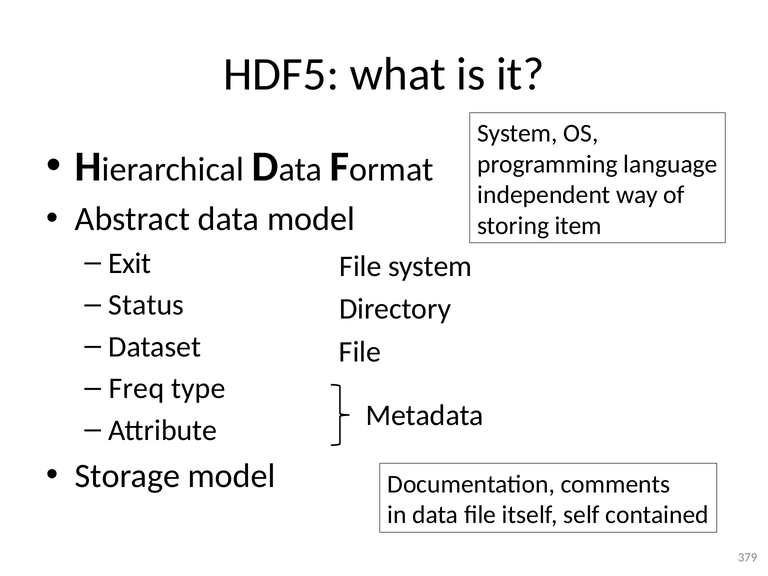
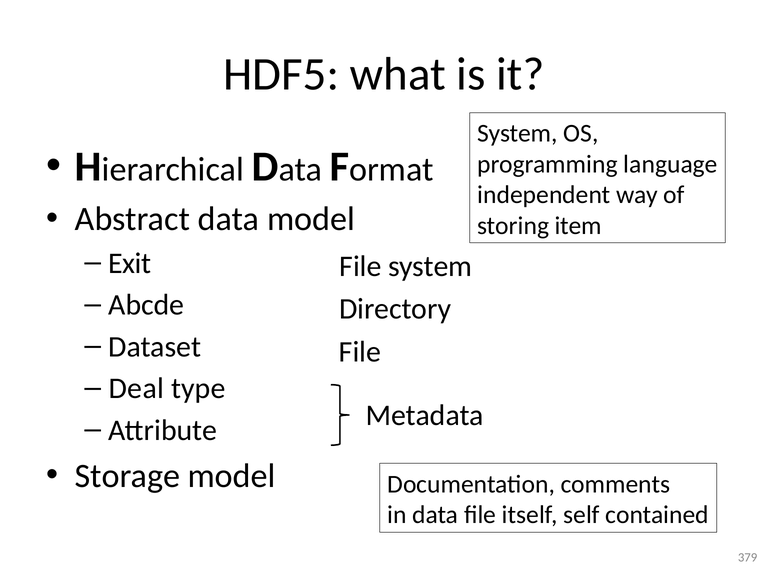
Status: Status -> Abcde (146, 305)
Freq: Freq -> Deal (136, 388)
